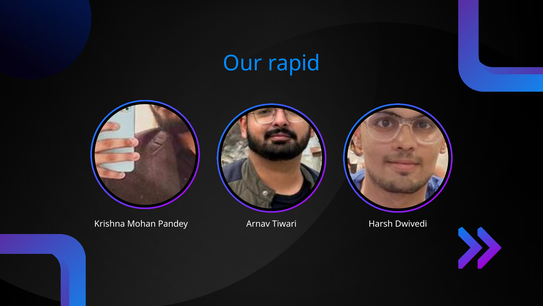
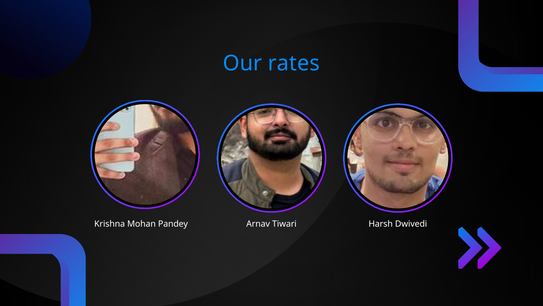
rapid: rapid -> rates (294, 63)
